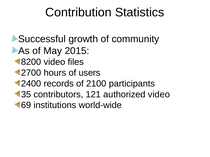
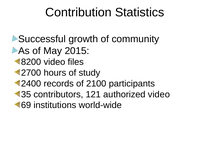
users: users -> study (90, 73)
